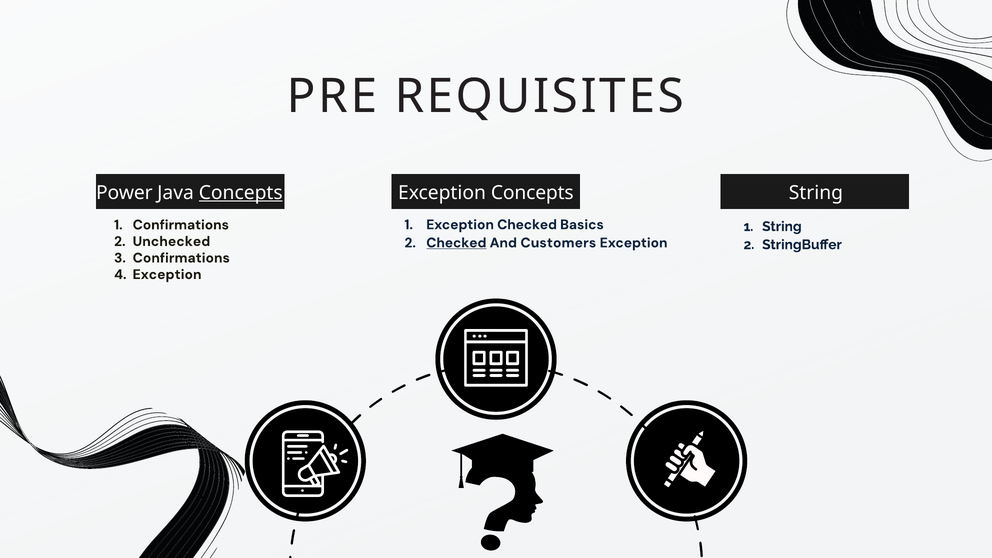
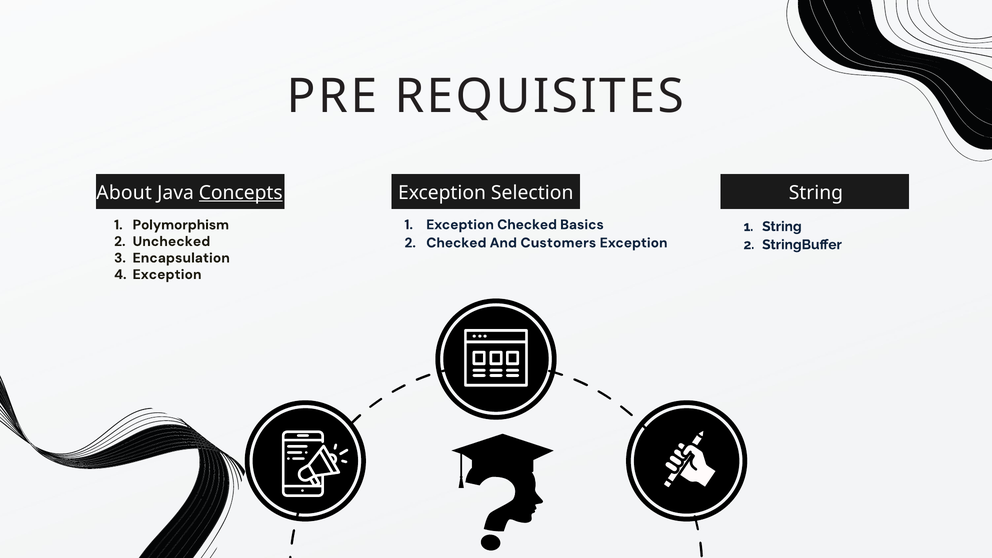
Power: Power -> About (124, 193)
Exception Concepts: Concepts -> Selection (532, 193)
Confirmations: Confirmations -> Polymorphism (181, 225)
Checked underline: present -> none (456, 243)
Confirmations: Confirmations -> Encapsulation (181, 258)
